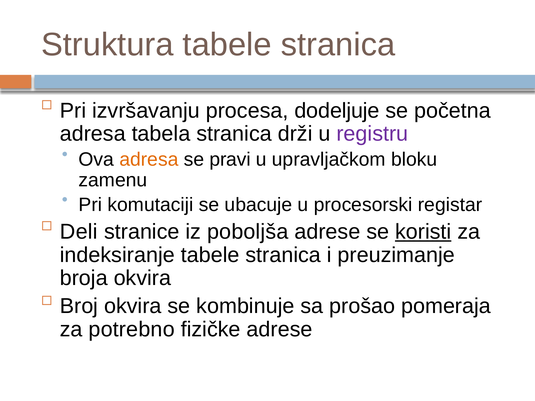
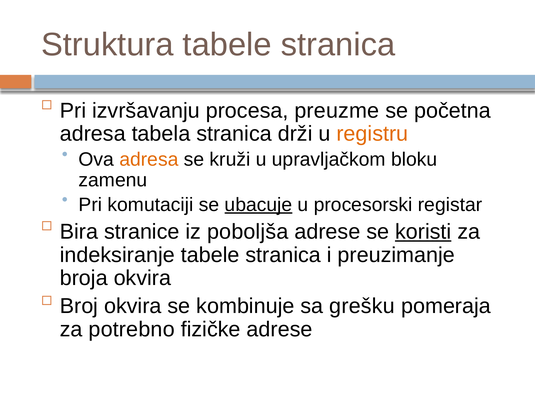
dodeljuje: dodeljuje -> preuzme (337, 111)
registru colour: purple -> orange (372, 134)
pravi: pravi -> kruži (230, 159)
ubacuje underline: none -> present (258, 205)
Deli: Deli -> Bira (79, 232)
prošao: prošao -> grešku (362, 306)
